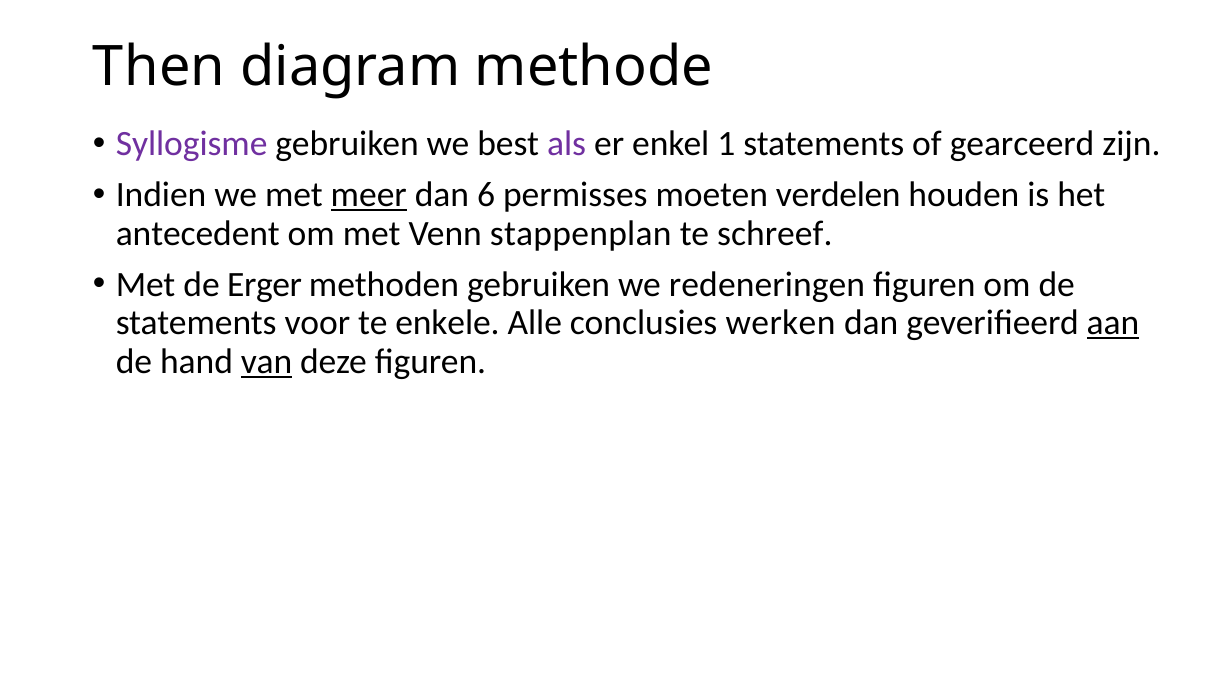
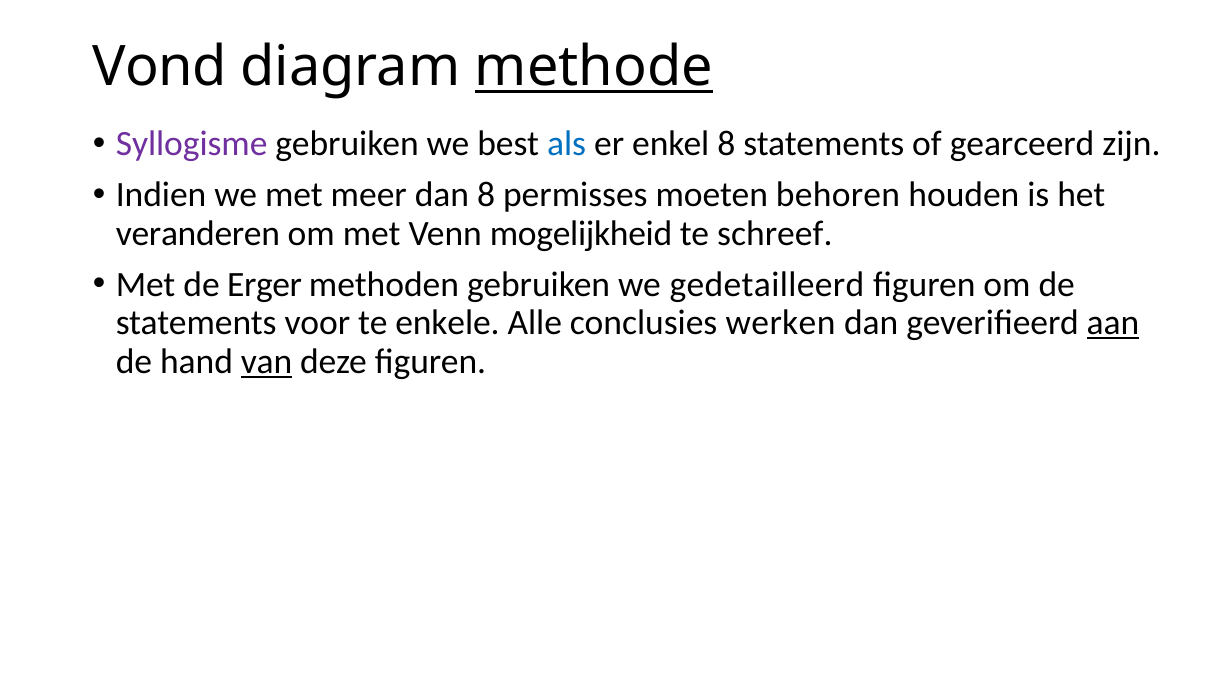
Then: Then -> Vond (160, 67)
methode underline: none -> present (594, 67)
als colour: purple -> blue (567, 144)
enkel 1: 1 -> 8 (726, 144)
meer underline: present -> none (369, 195)
dan 6: 6 -> 8 (486, 195)
verdelen: verdelen -> behoren (838, 195)
antecedent: antecedent -> veranderen (198, 233)
stappenplan: stappenplan -> mogelijkheid (581, 233)
redeneringen: redeneringen -> gedetailleerd (767, 284)
